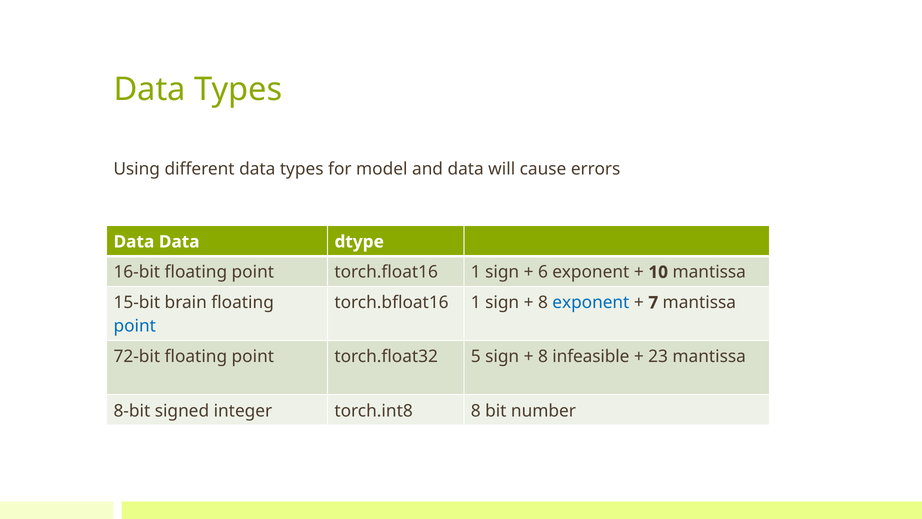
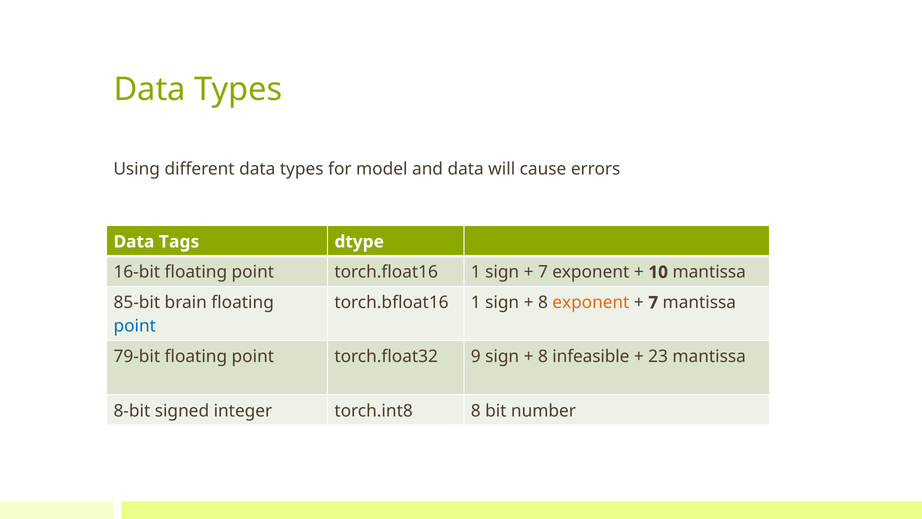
Data Data: Data -> Tags (179, 242)
6: 6 -> 7 (543, 272)
15-bit: 15-bit -> 85-bit (137, 303)
exponent colour: blue -> orange (591, 303)
72-bit: 72-bit -> 79-bit (137, 357)
5: 5 -> 9 (476, 357)
